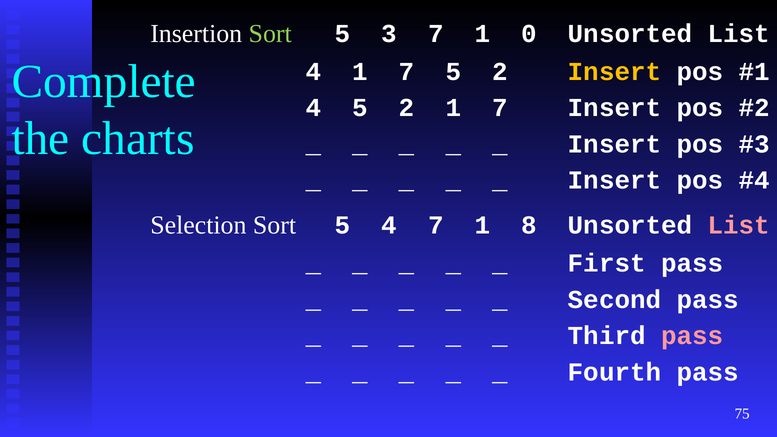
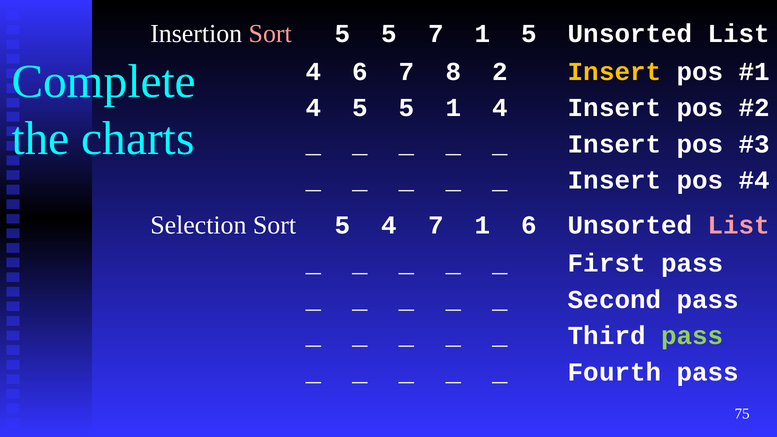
Sort colour: light green -> pink (270, 34)
3: 3 -> 5 (389, 34)
1 0: 0 -> 5 (529, 34)
4 1: 1 -> 6 (360, 72)
7 5: 5 -> 8 (453, 72)
4 5 2: 2 -> 5 (407, 108)
7: 7 -> 4 (500, 108)
1 8: 8 -> 6 (529, 225)
pass colour: pink -> light green (692, 336)
